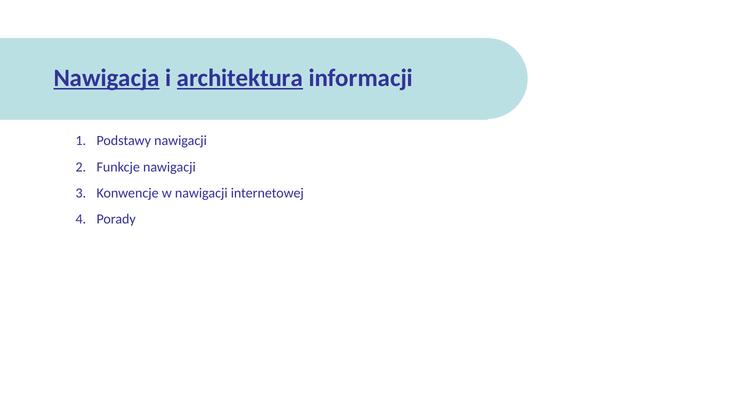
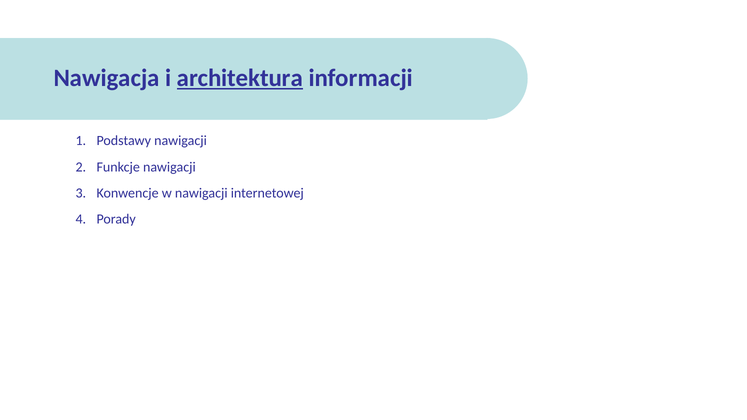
Nawigacja underline: present -> none (107, 78)
